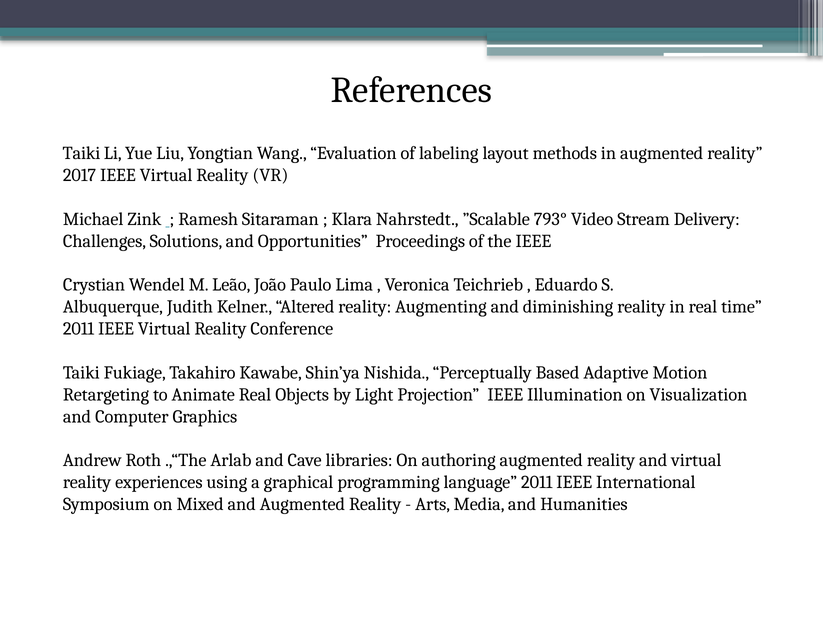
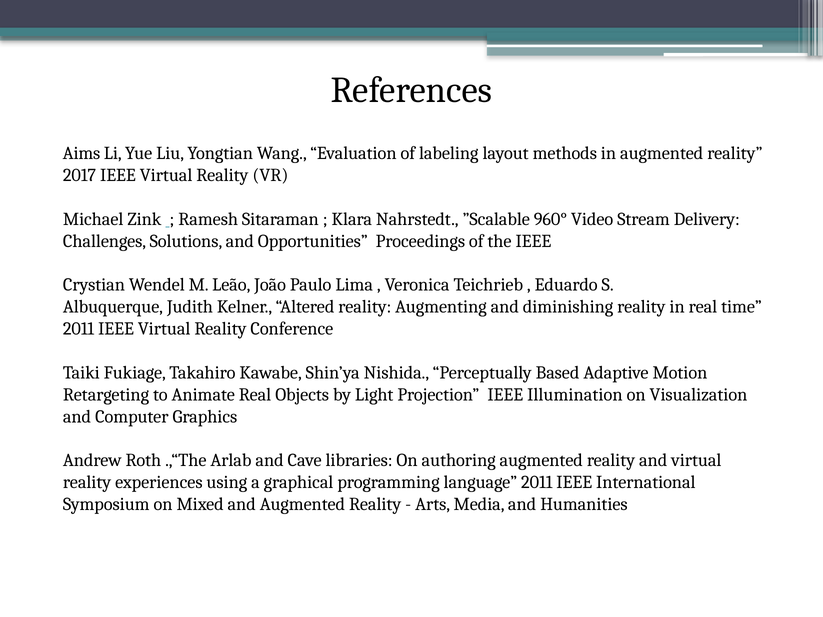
Taiki: Taiki -> Aims (81, 153)
793°: 793° -> 960° (550, 219)
